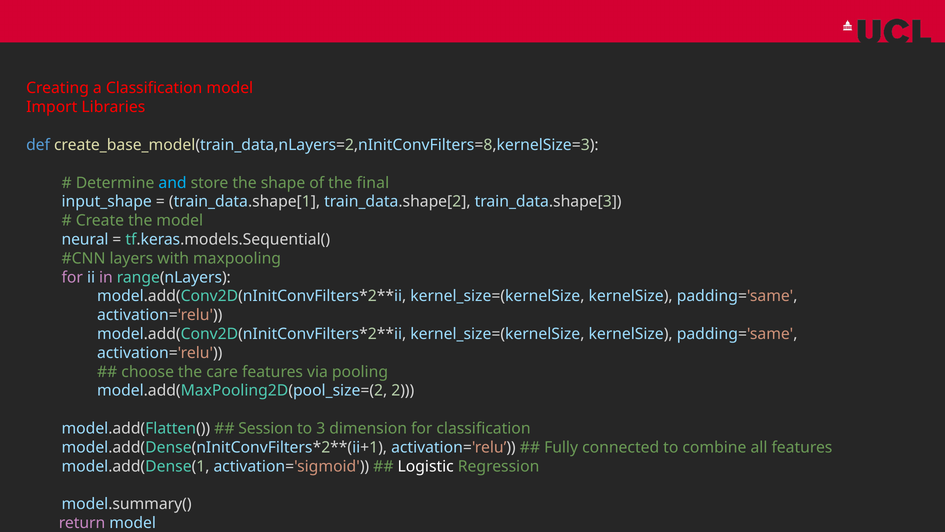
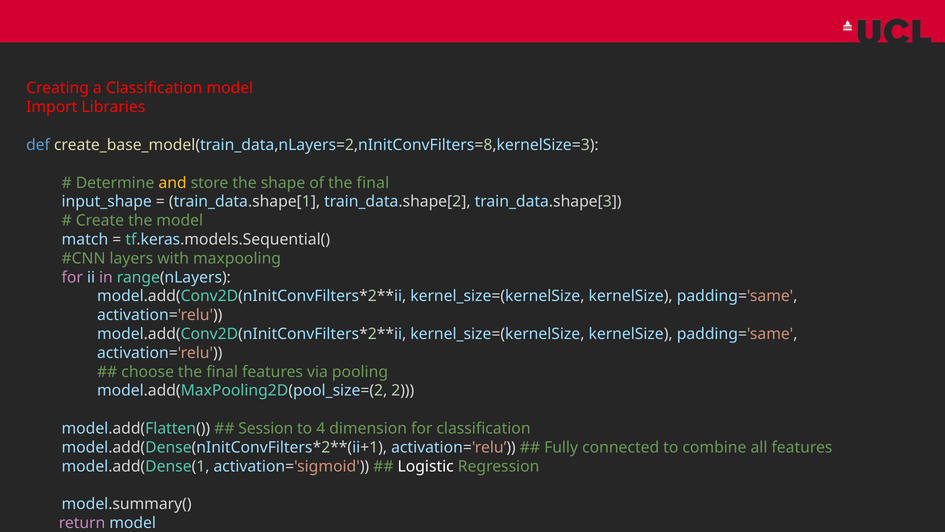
and colour: light blue -> yellow (173, 183)
neural: neural -> match (85, 239)
choose the care: care -> final (222, 372)
3: 3 -> 4 (321, 428)
